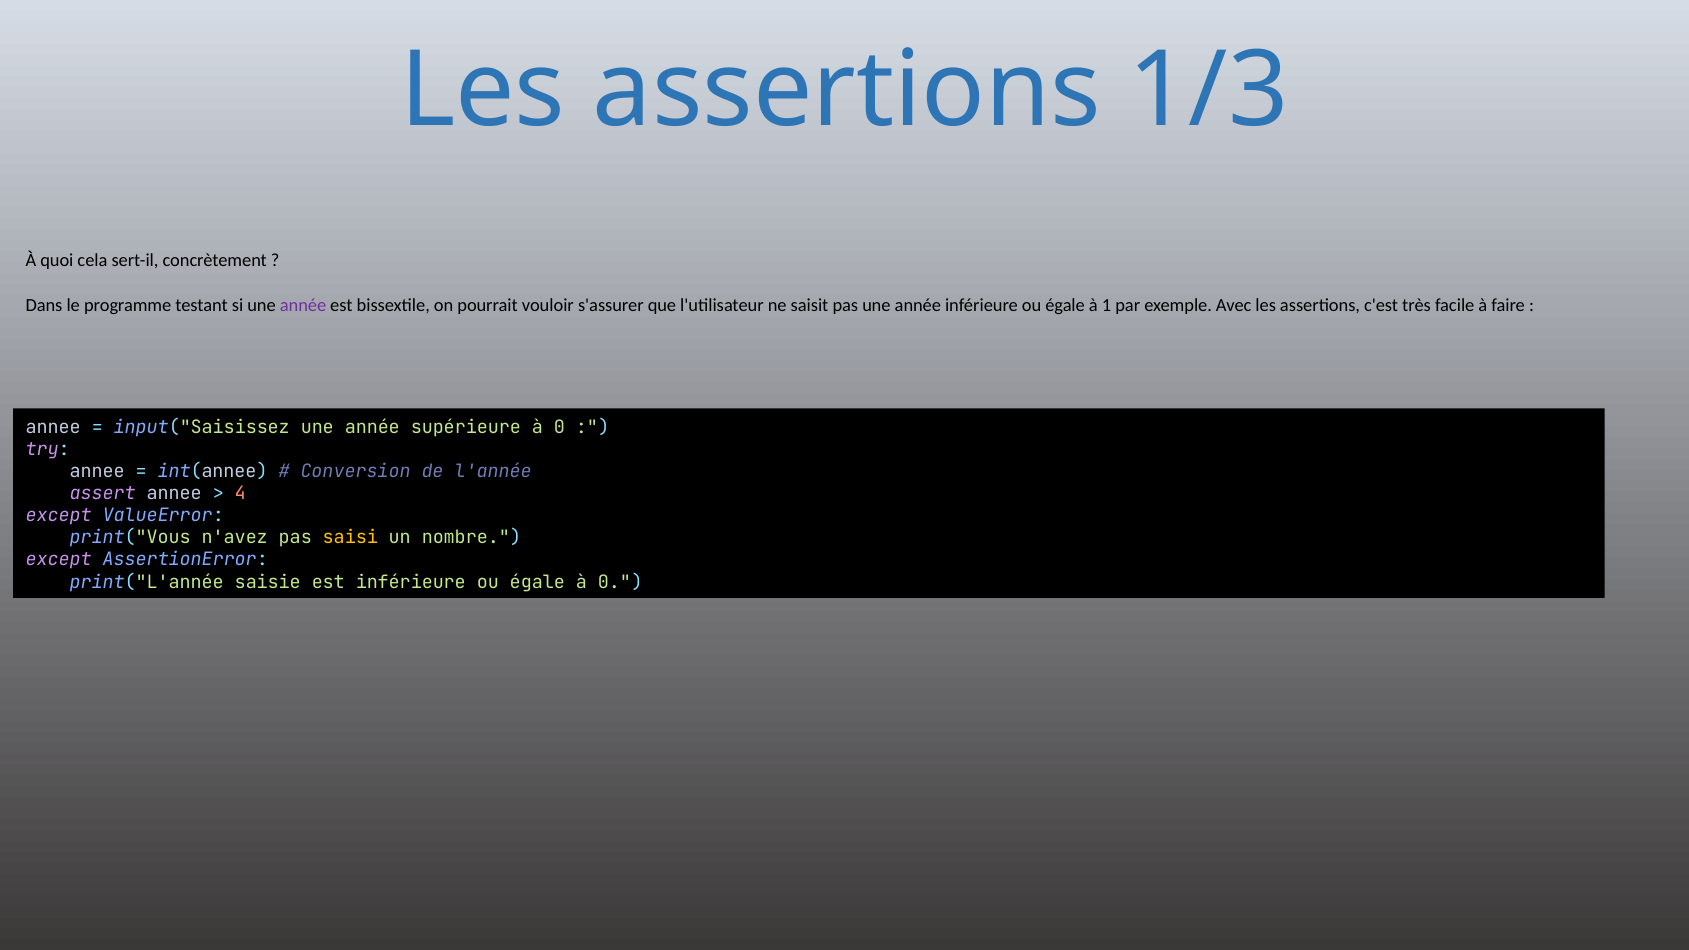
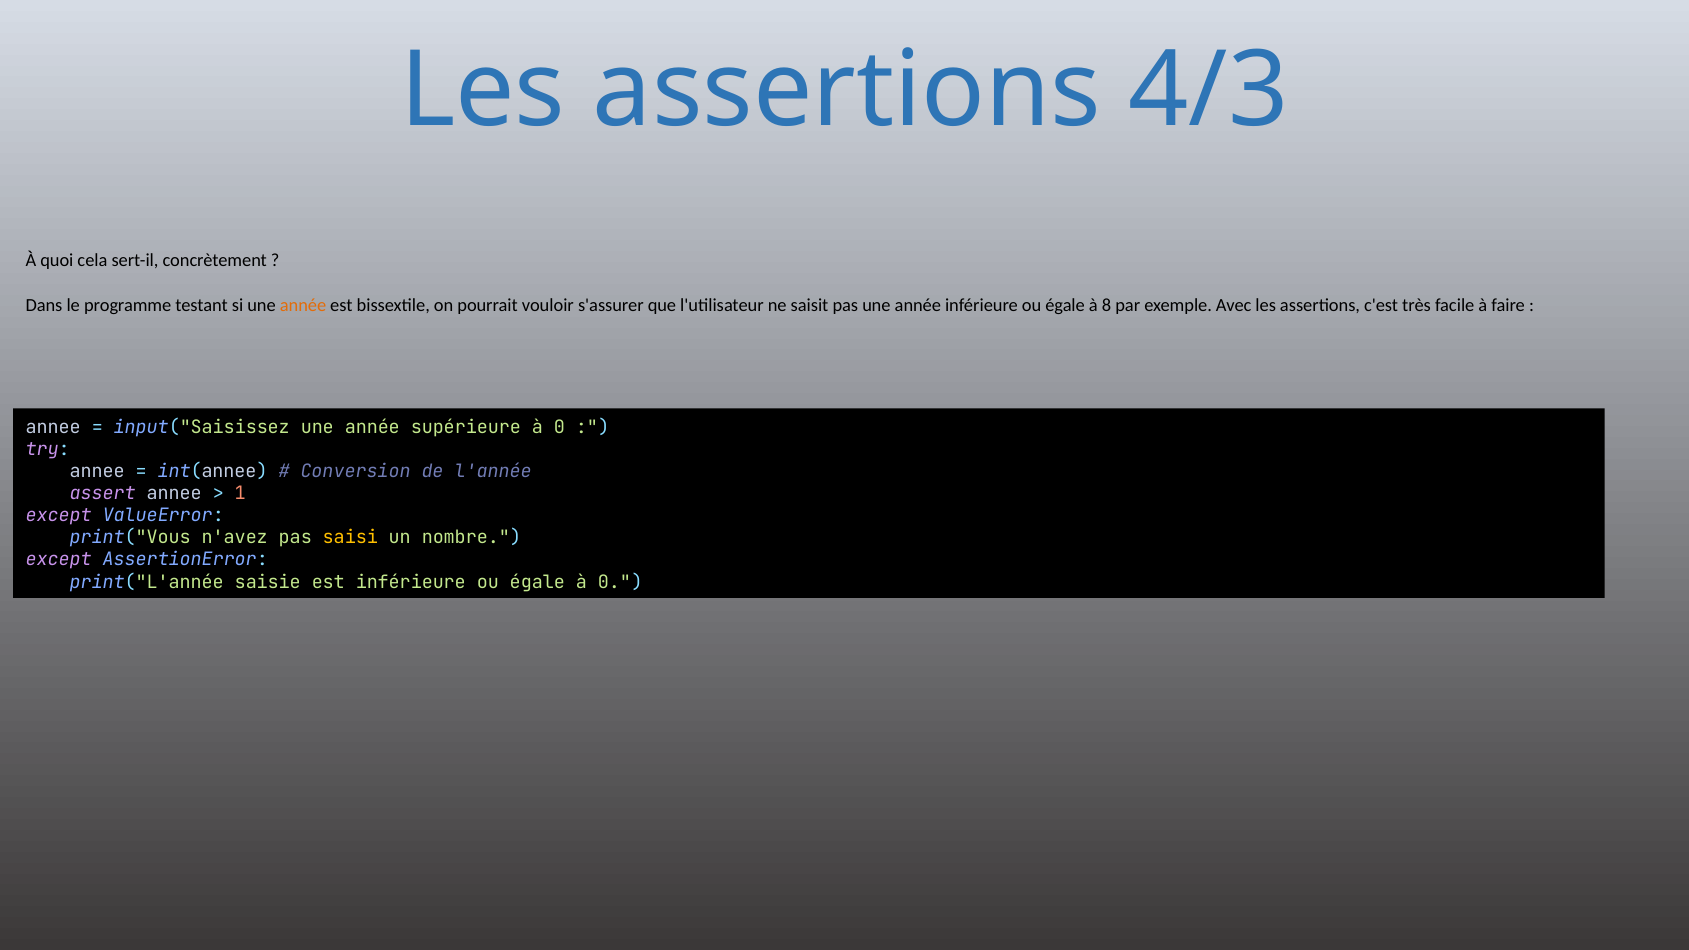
1/3: 1/3 -> 4/3 (1209, 91)
année colour: purple -> orange (303, 305)
1: 1 -> 8 (1107, 305)
4: 4 -> 1 (240, 493)
